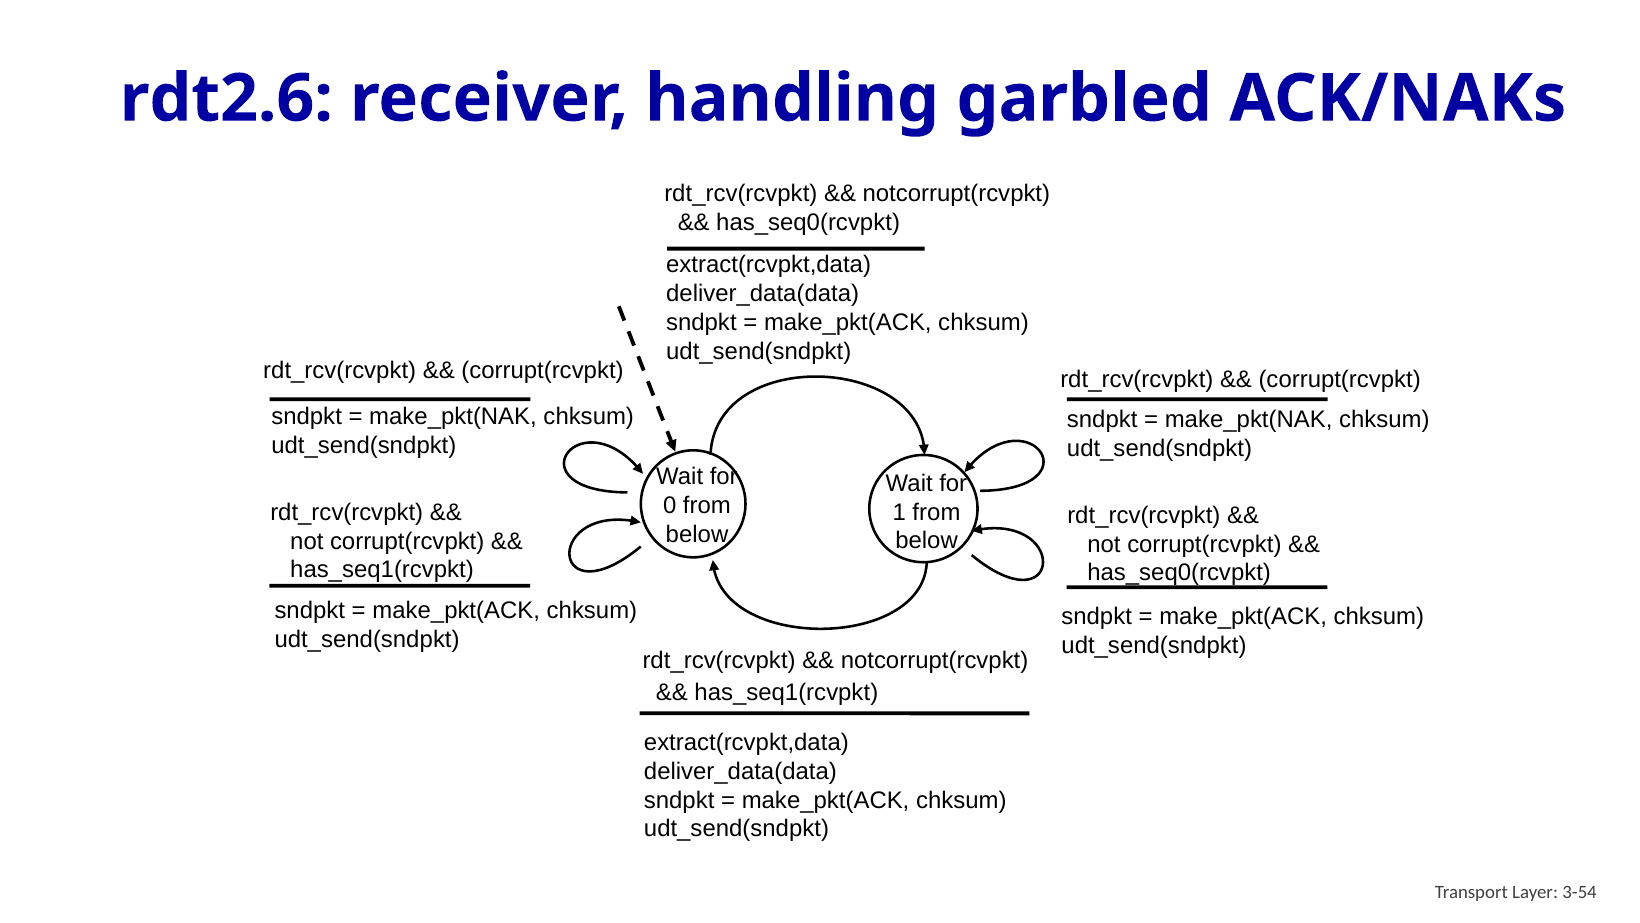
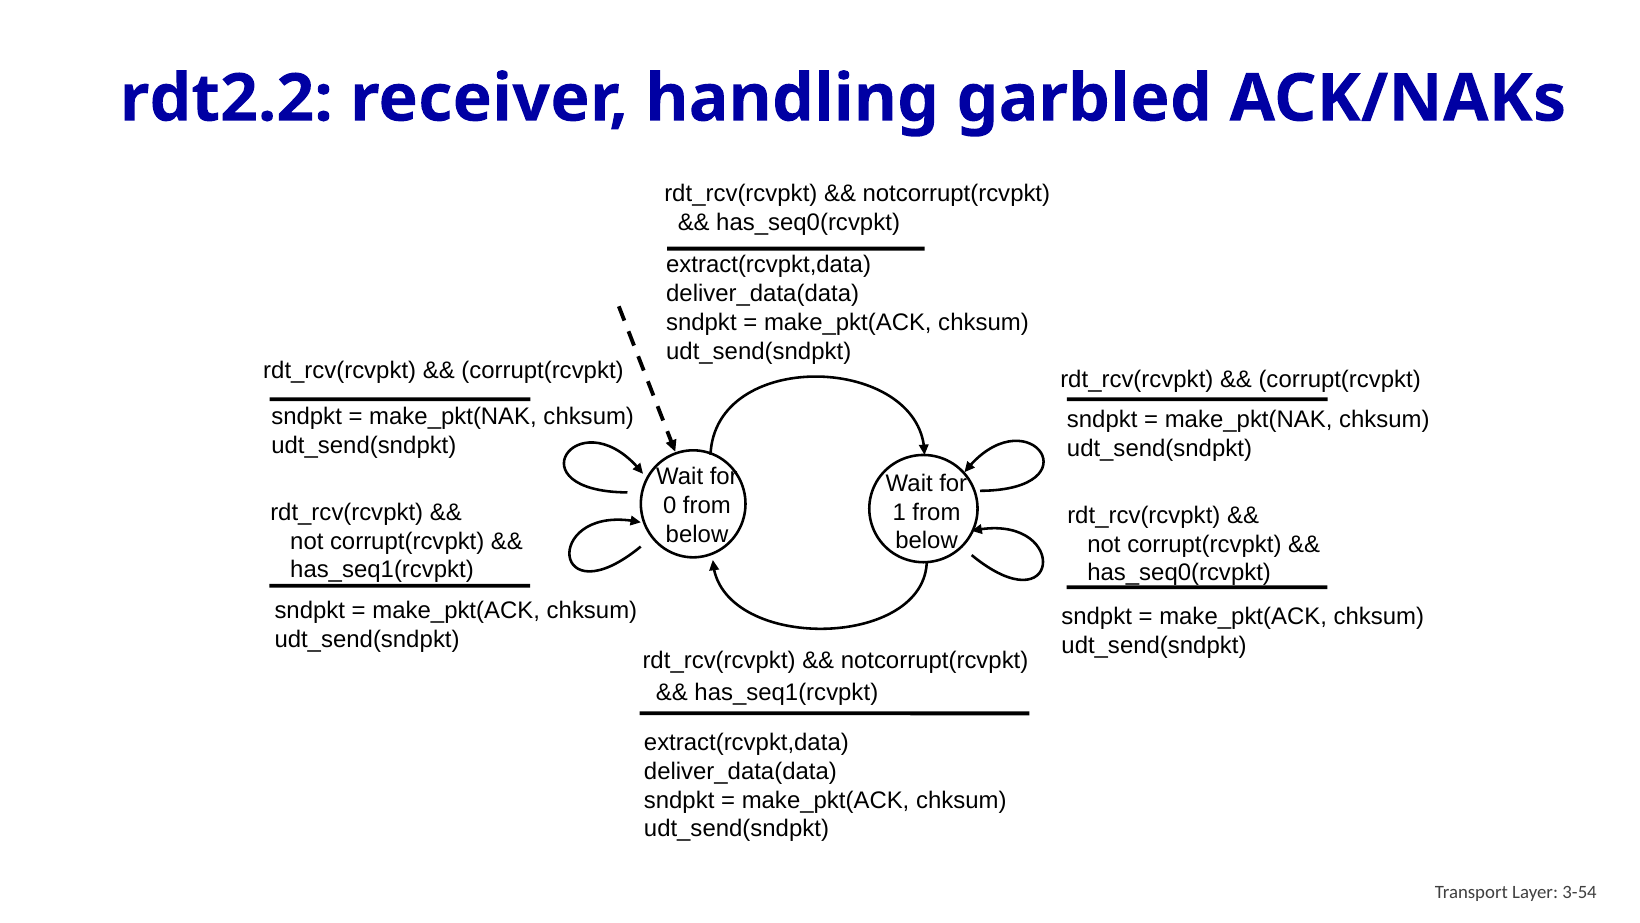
rdt2.6: rdt2.6 -> rdt2.2 (226, 99)
